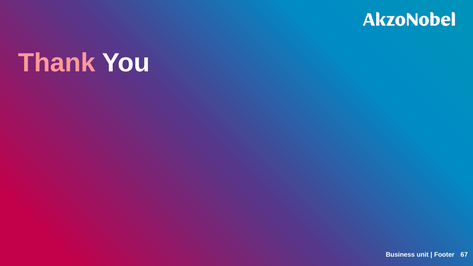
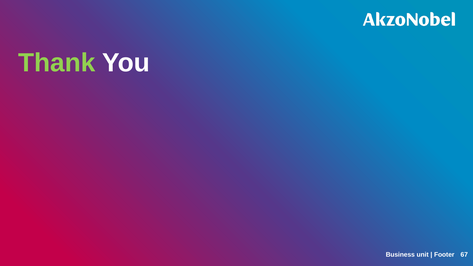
Thank colour: pink -> light green (57, 63)
